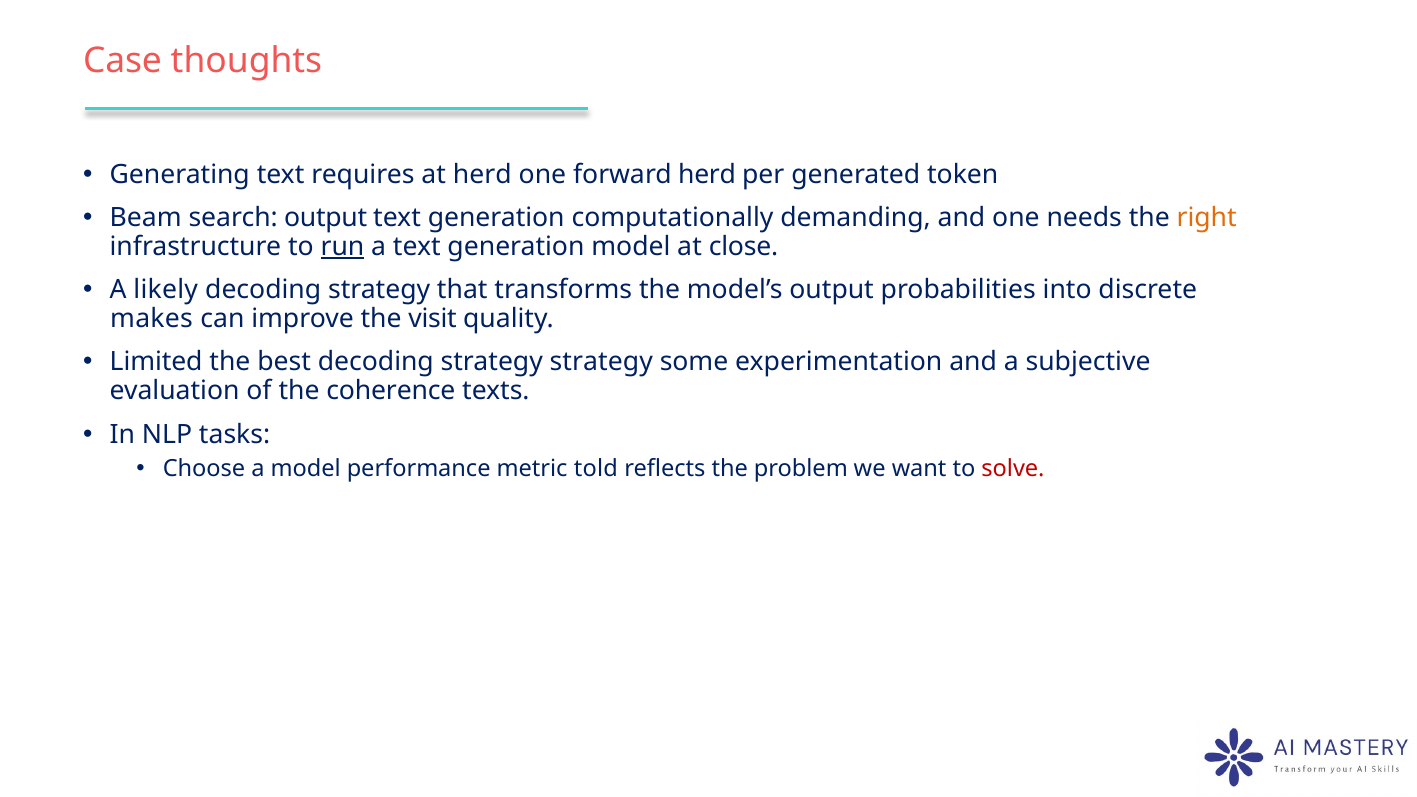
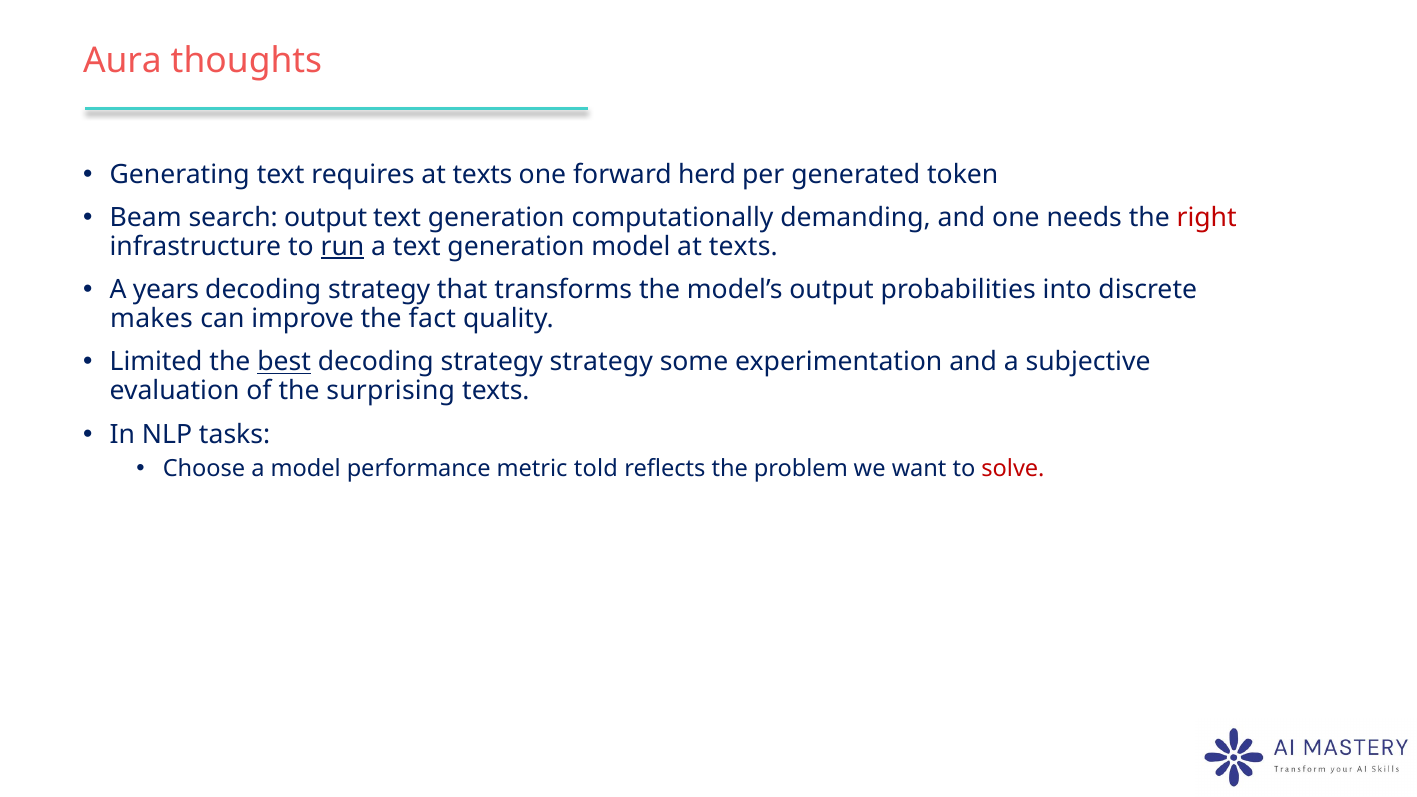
Case: Case -> Aura (122, 60)
requires at herd: herd -> texts (482, 174)
right colour: orange -> red (1207, 218)
model at close: close -> texts (743, 247)
likely: likely -> years (166, 290)
visit: visit -> fact (432, 319)
best underline: none -> present (284, 362)
coherence: coherence -> surprising (391, 391)
